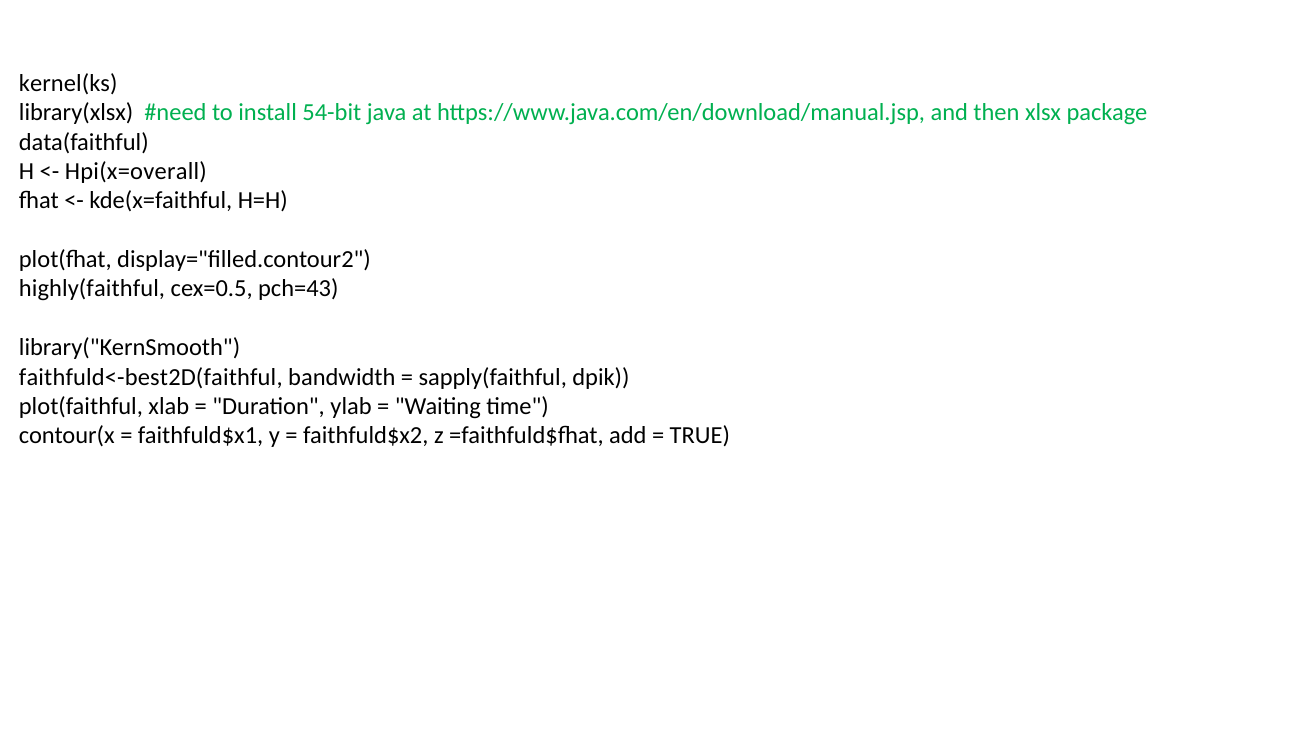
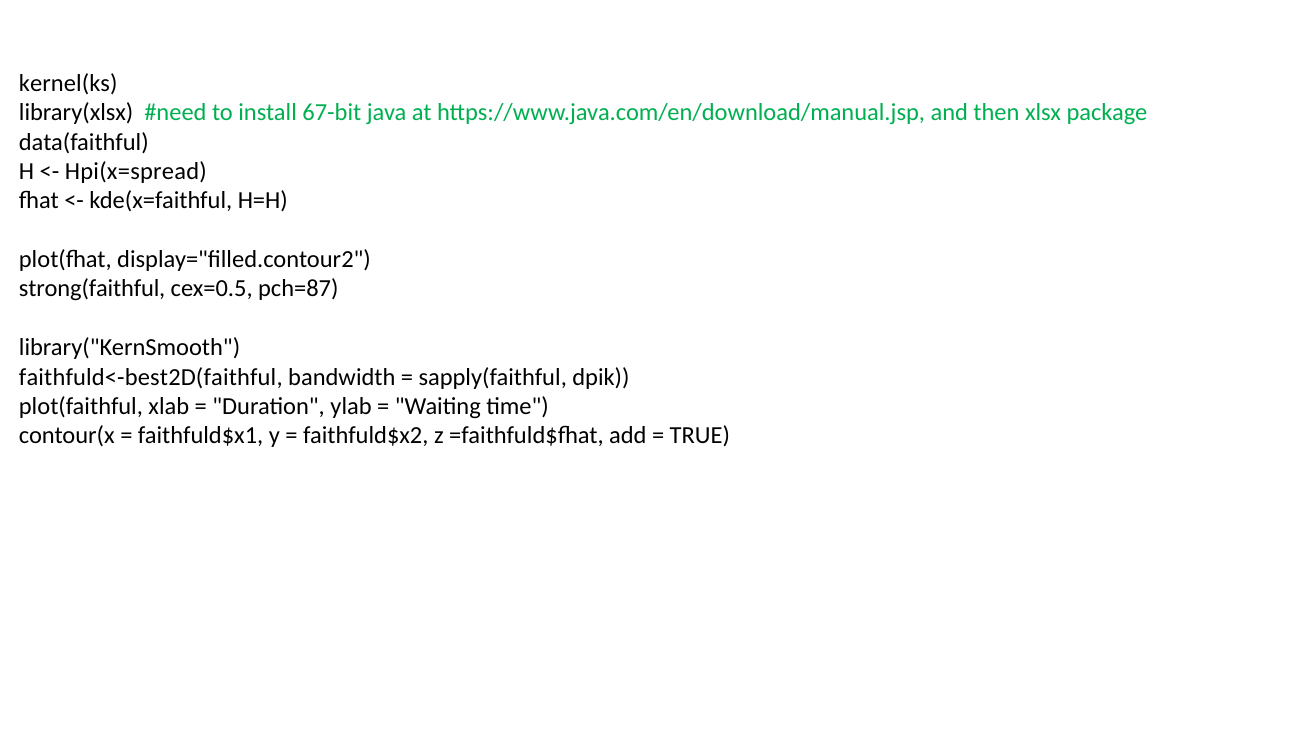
54-bit: 54-bit -> 67-bit (332, 113)
Hpi(x=overall: Hpi(x=overall -> Hpi(x=spread (136, 171)
highly(faithful: highly(faithful -> strong(faithful (92, 289)
pch=43: pch=43 -> pch=87 (298, 289)
